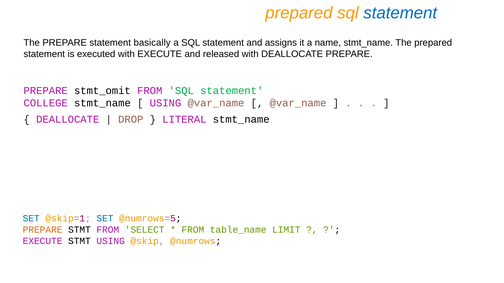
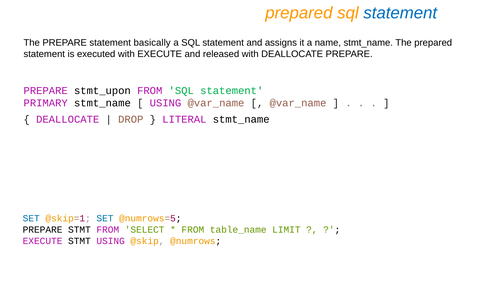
stmt_omit: stmt_omit -> stmt_upon (102, 91)
COLLEGE: COLLEGE -> PRIMARY (46, 103)
PREPARE colour: orange -> black (43, 230)
